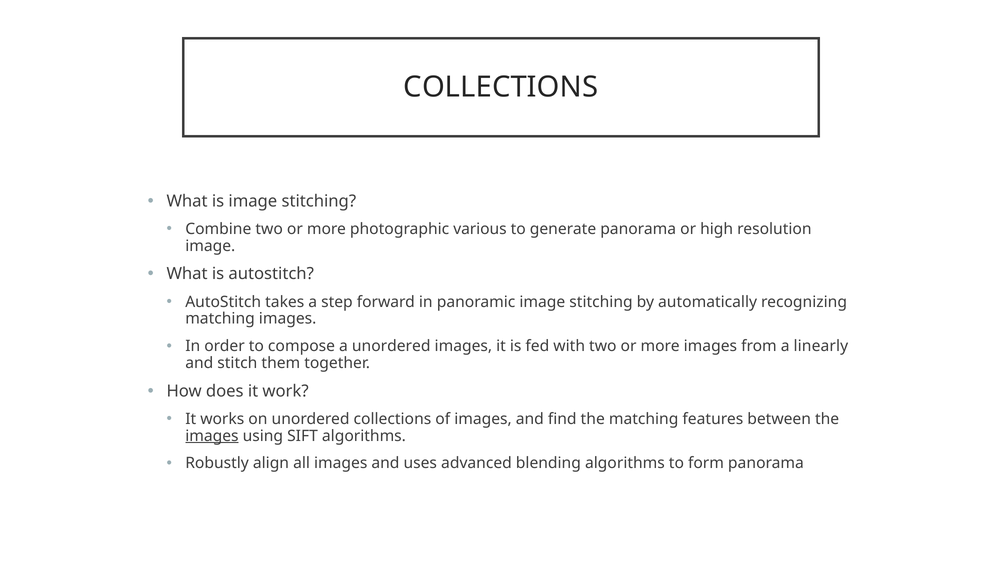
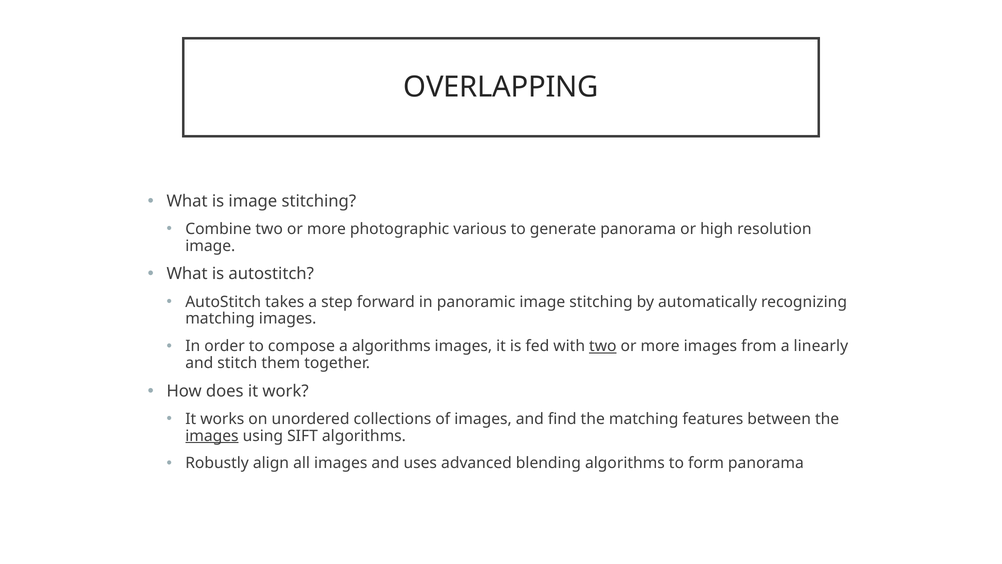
COLLECTIONS: COLLECTIONS -> OVERLAPPING (501, 87)
a unordered: unordered -> algorithms (391, 346)
two underline: none -> present (603, 346)
